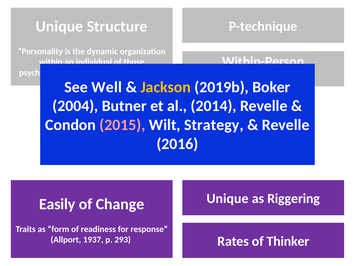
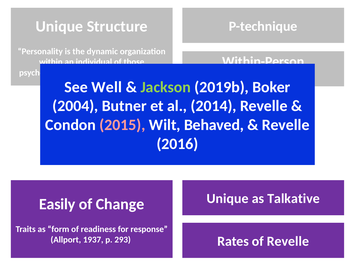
Jackson colour: yellow -> light green (166, 87)
Strategy: Strategy -> Behaved (214, 125)
Riggering: Riggering -> Talkative (294, 199)
of Thinker: Thinker -> Revelle (288, 242)
